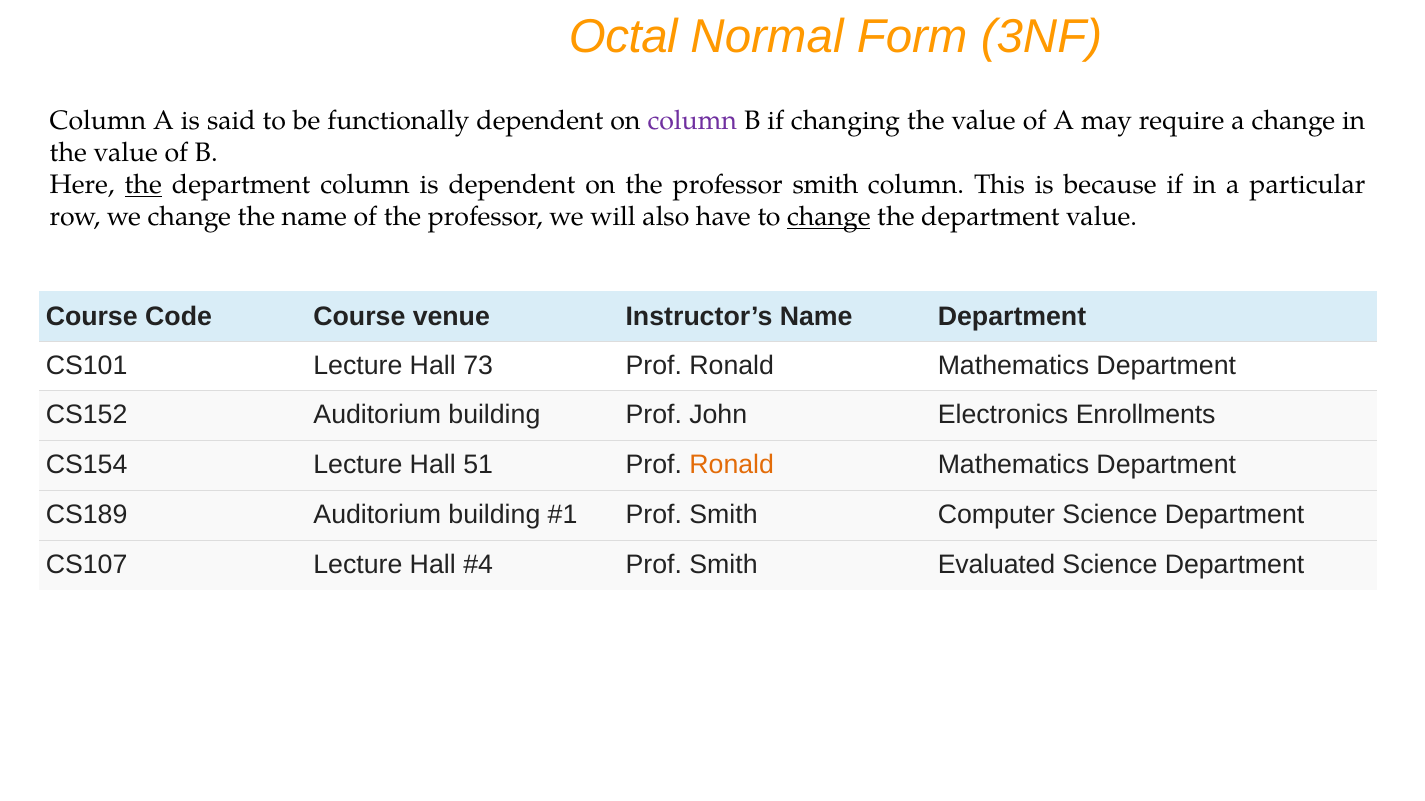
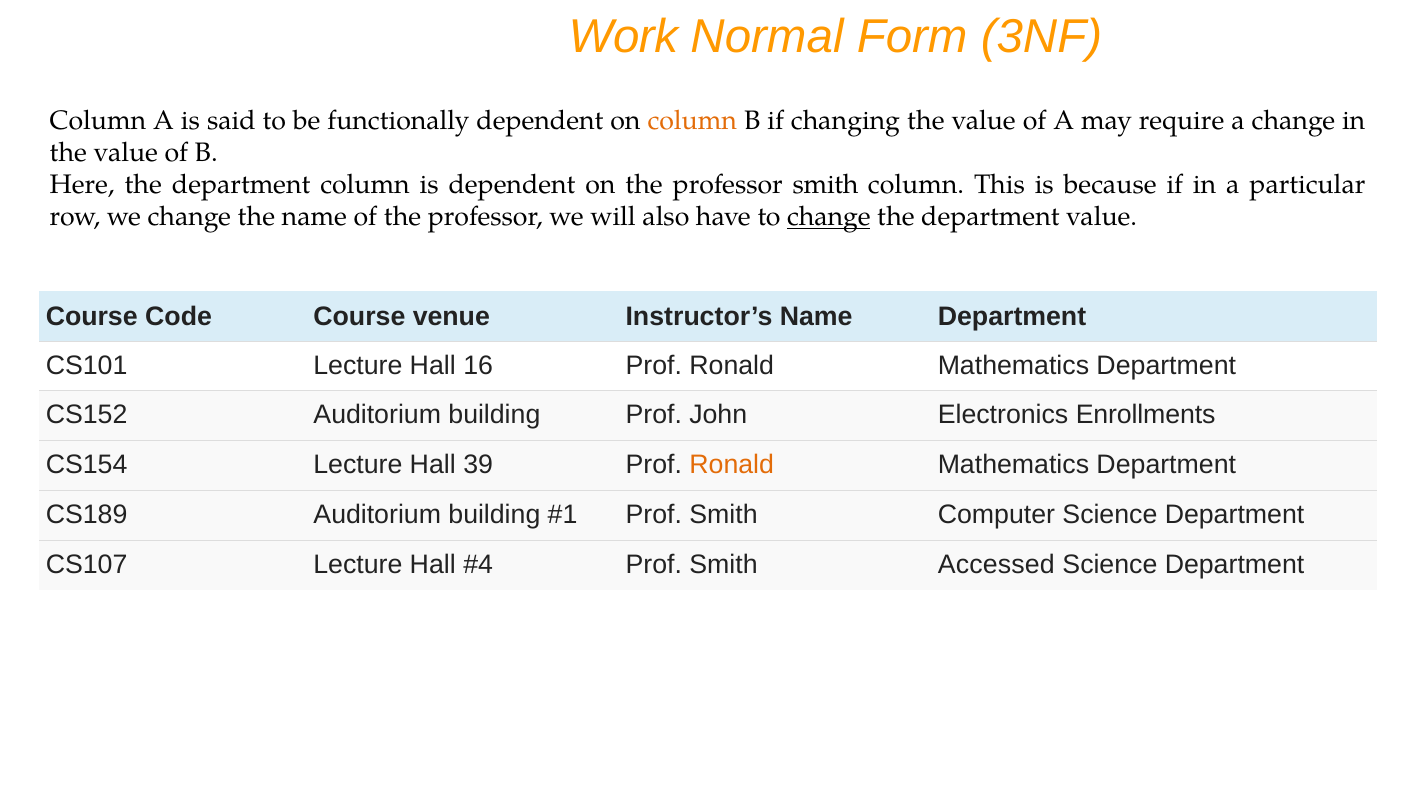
Octal: Octal -> Work (623, 37)
column colour: purple -> orange (692, 121)
the underline: present -> none (143, 185)
73: 73 -> 16 (478, 366)
51: 51 -> 39 (478, 465)
Evaluated: Evaluated -> Accessed (996, 565)
